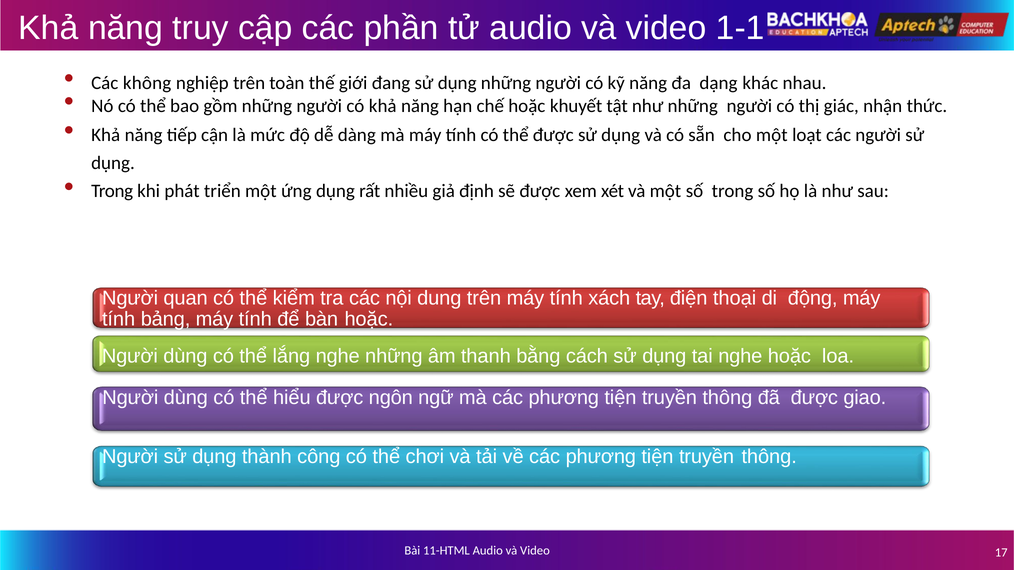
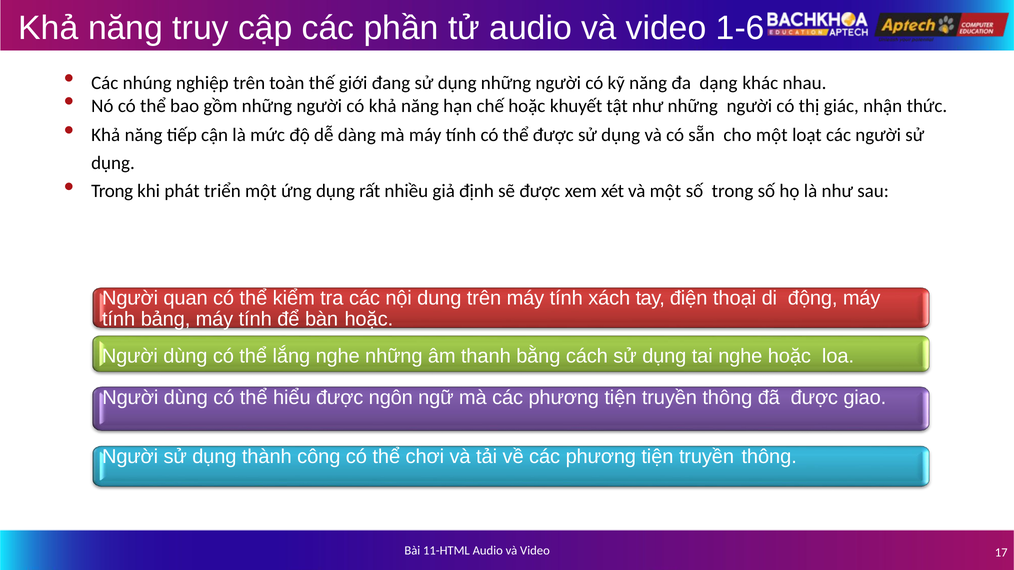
1-1: 1-1 -> 1-6 (740, 28)
không: không -> nhúng (147, 83)
